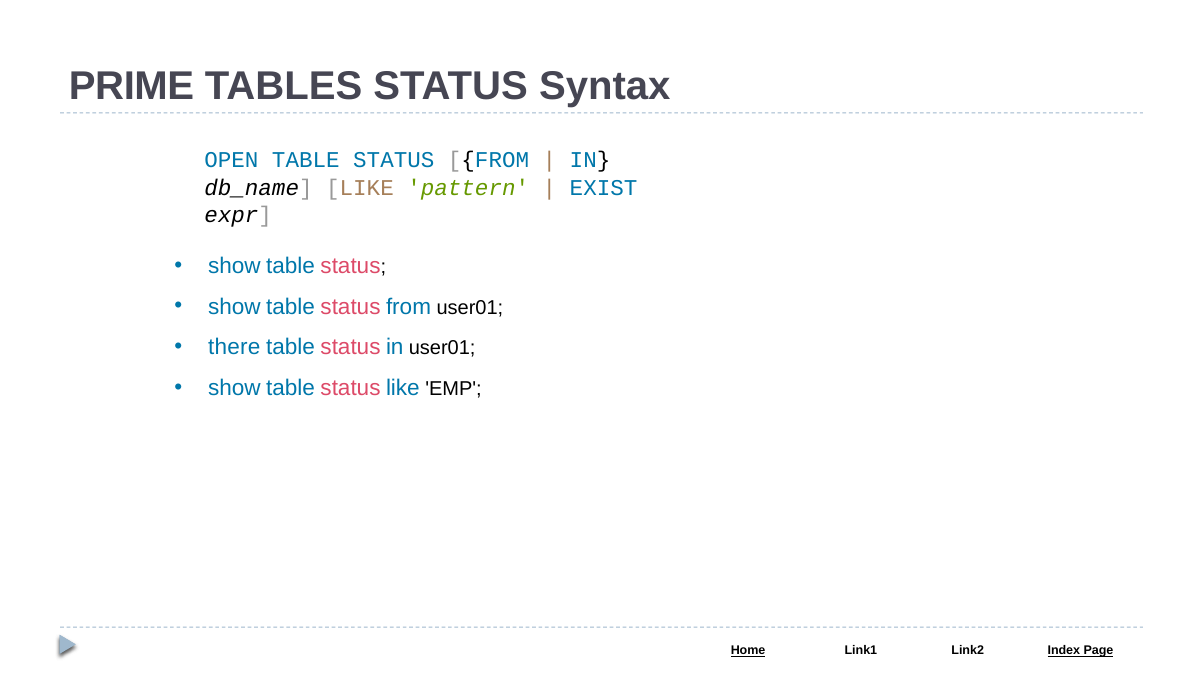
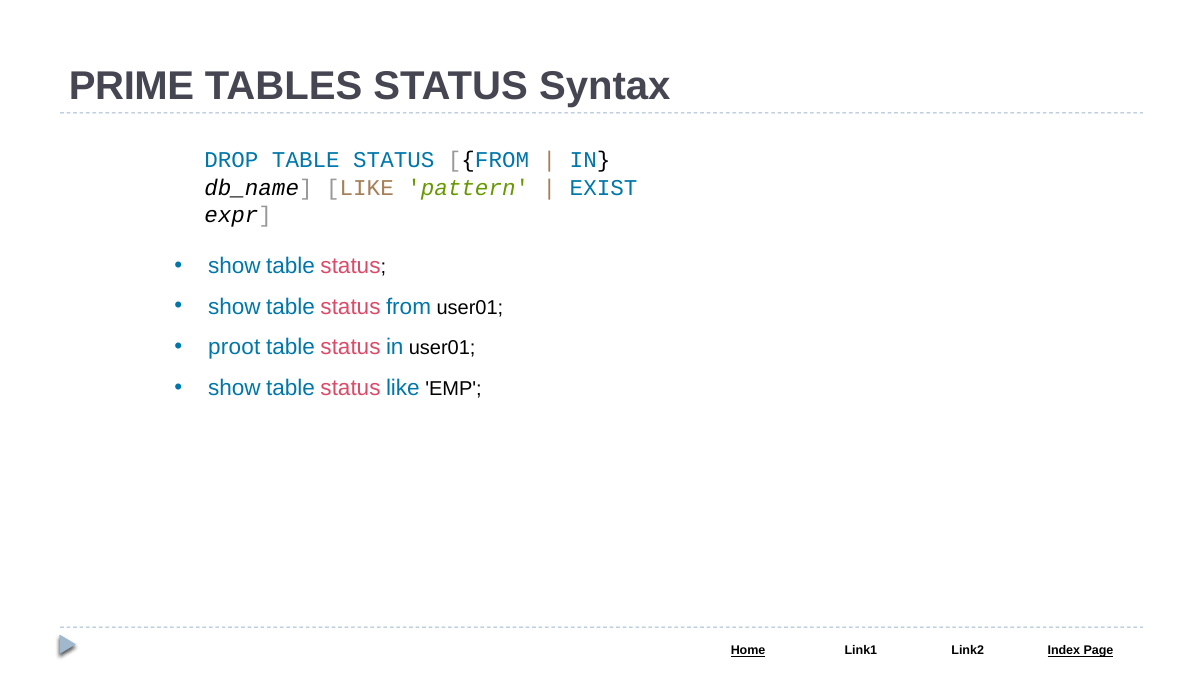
OPEN: OPEN -> DROP (231, 160)
there: there -> proot (234, 347)
